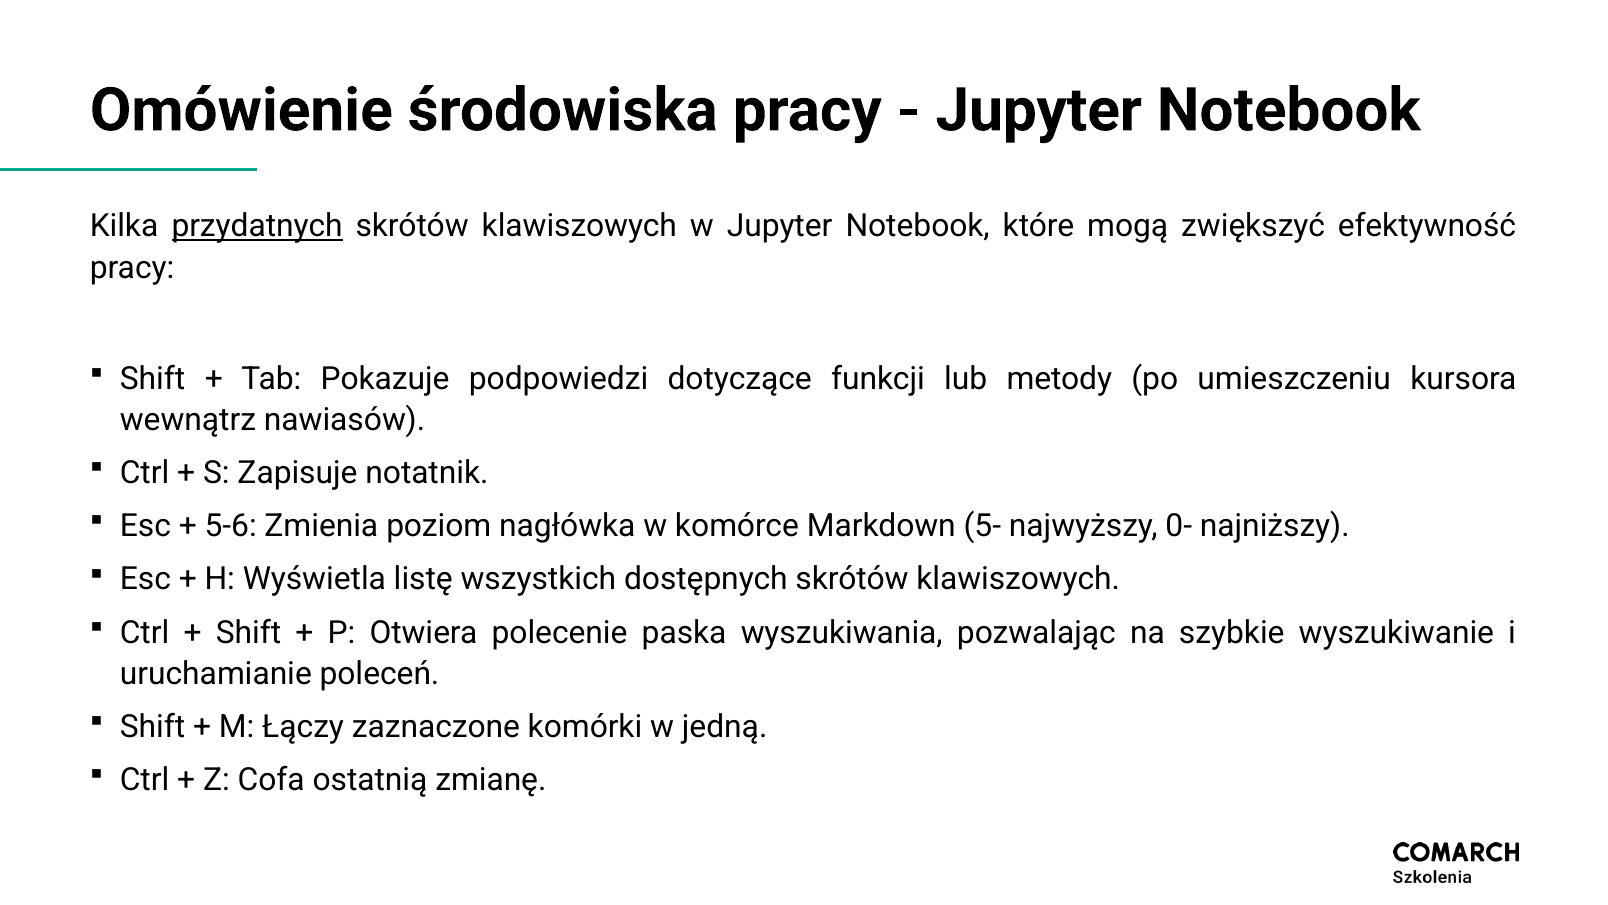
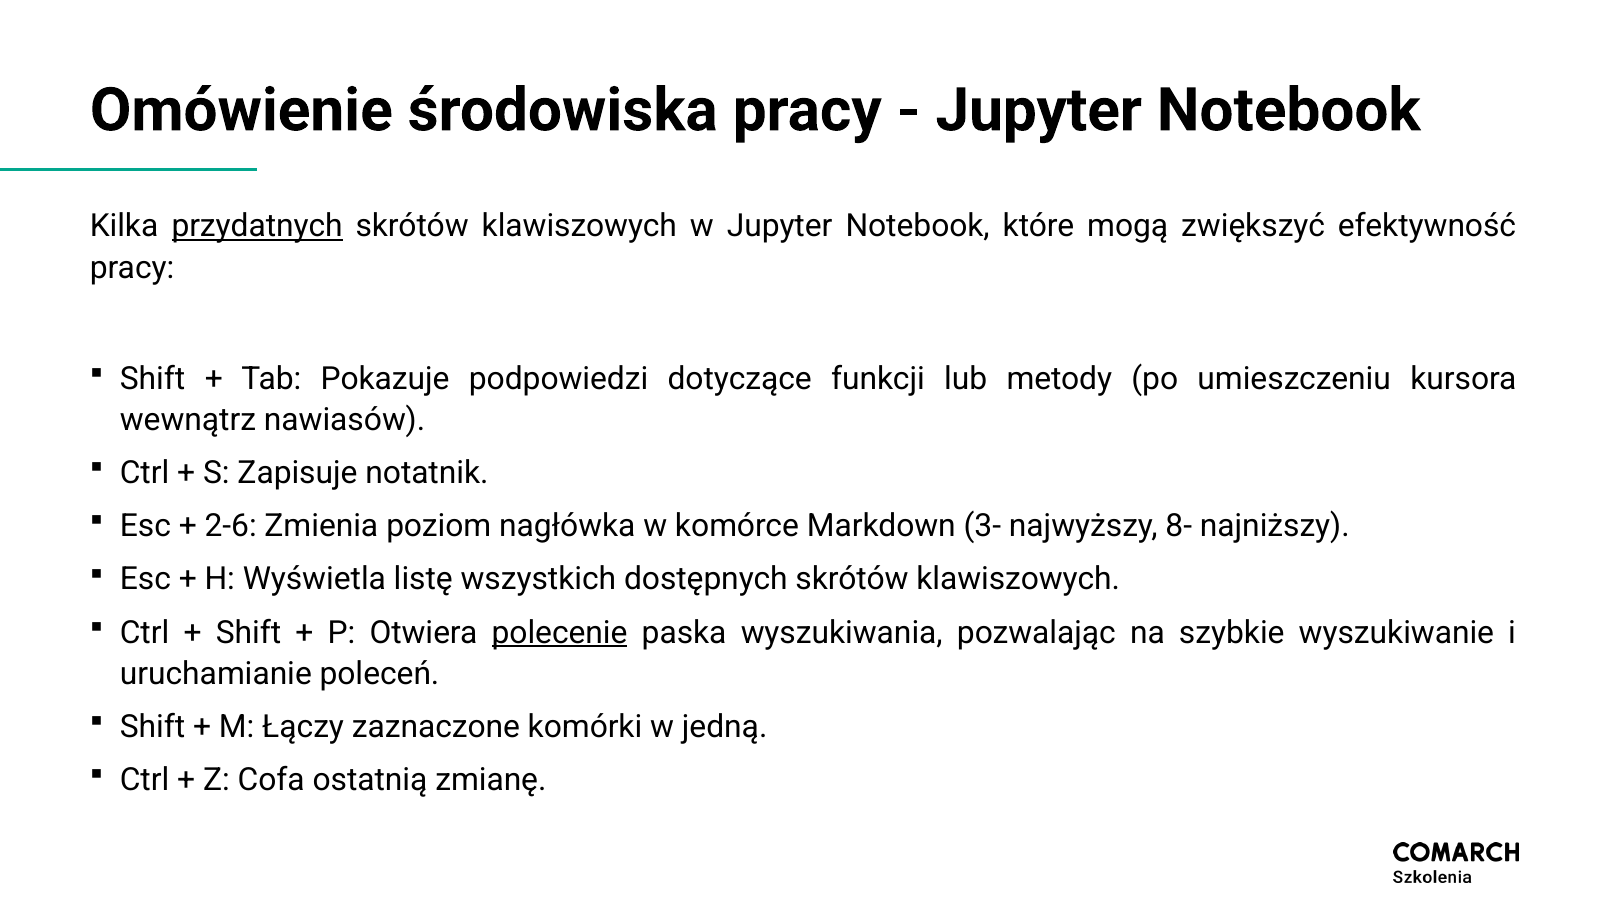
5-6: 5-6 -> 2-6 (231, 526)
5-: 5- -> 3- (982, 526)
0-: 0- -> 8- (1179, 526)
polecenie underline: none -> present (560, 632)
